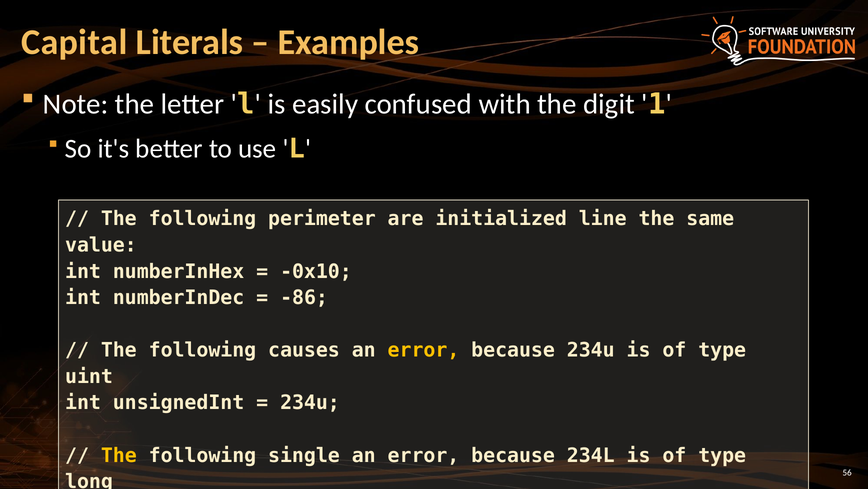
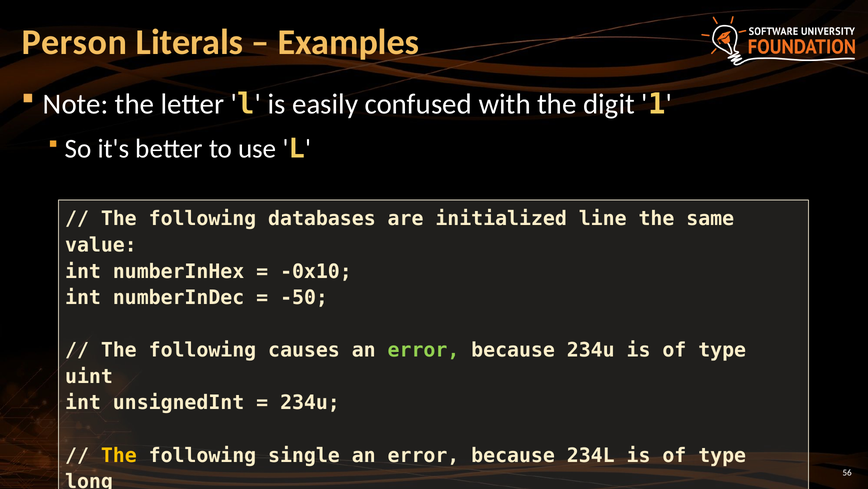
Capital: Capital -> Person (74, 42)
perimeter: perimeter -> databases (322, 219)
-86: -86 -> -50 (304, 297)
error colour: yellow -> light green (423, 350)
